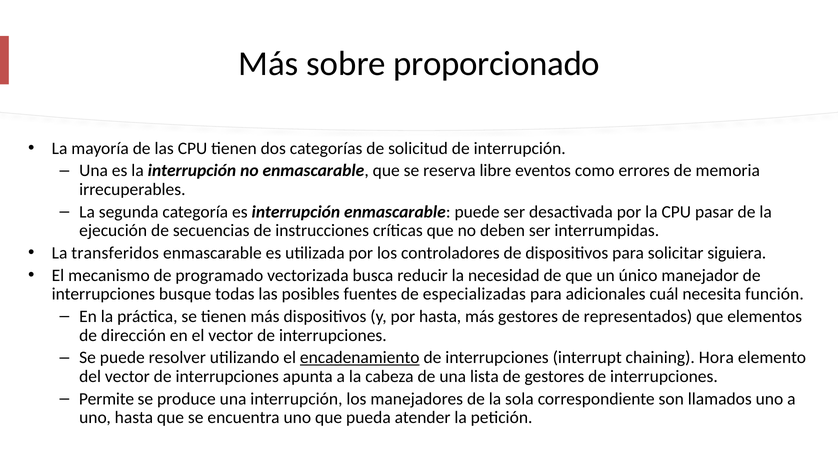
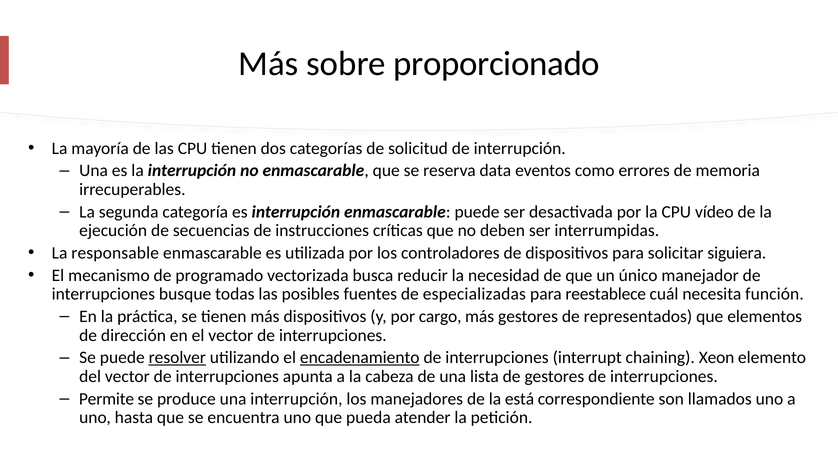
libre: libre -> data (495, 171)
pasar: pasar -> vídeo (714, 212)
transferidos: transferidos -> responsable (115, 253)
adicionales: adicionales -> reestablece (606, 294)
por hasta: hasta -> cargo (440, 317)
resolver underline: none -> present (177, 358)
Hora: Hora -> Xeon (717, 358)
sola: sola -> está (520, 399)
